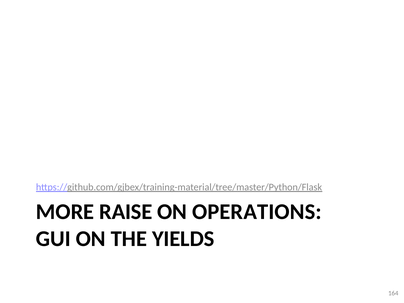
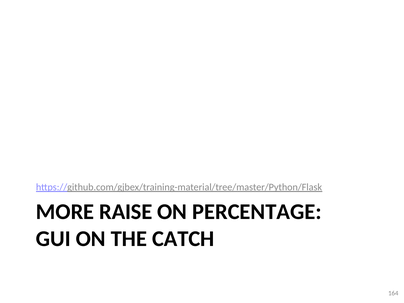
OPERATIONS: OPERATIONS -> PERCENTAGE (257, 212)
YIELDS: YIELDS -> CATCH (183, 239)
